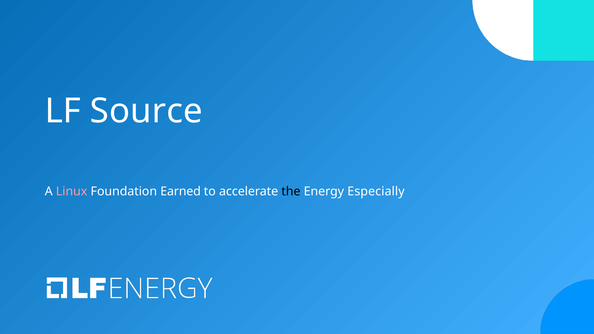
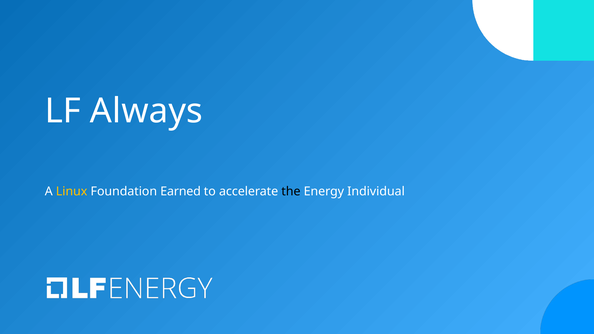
Source: Source -> Always (146, 111)
Linux colour: pink -> yellow (72, 192)
Especially: Especially -> Individual (376, 192)
